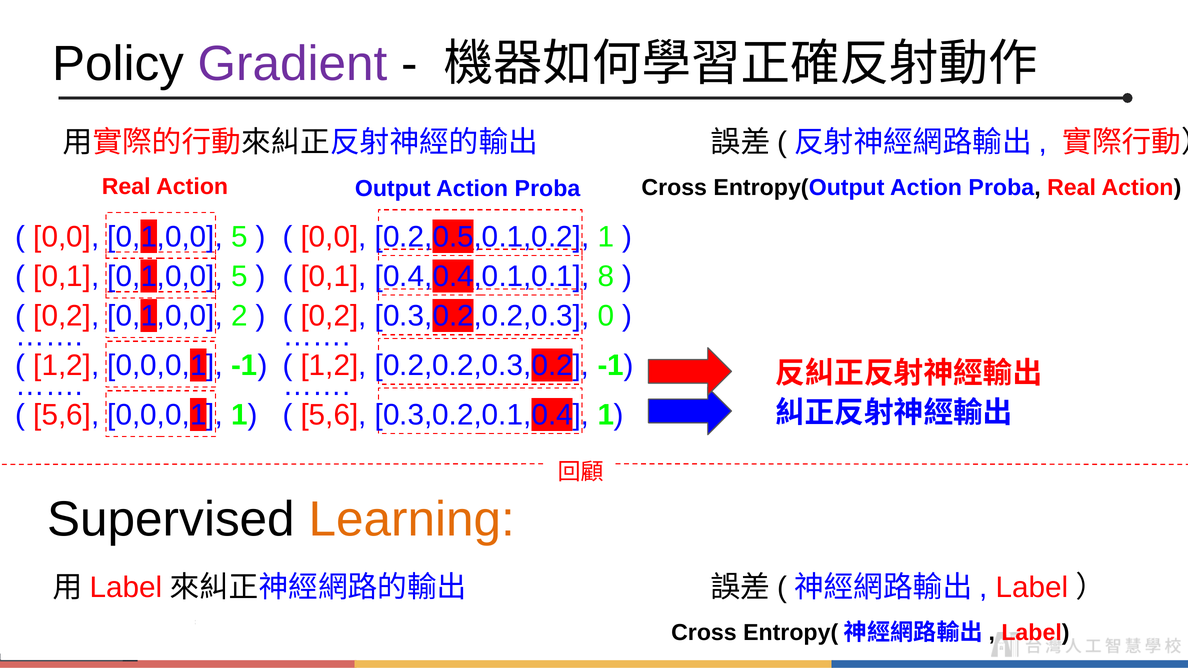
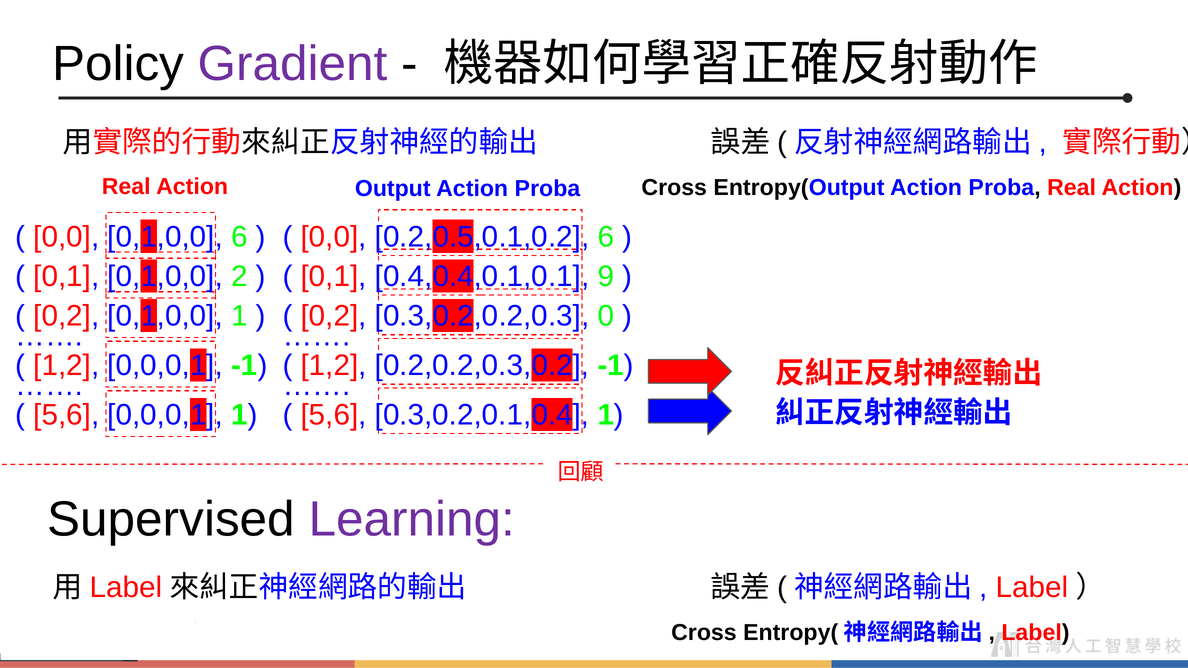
0,0 0,1,0,0 5: 5 -> 6 (239, 237)
0.2,0.5,0.1,0.2 1: 1 -> 6 (606, 237)
0,1 0,1,0,0 5: 5 -> 2 (239, 277)
8: 8 -> 9 (606, 277)
0,1,0,0 2: 2 -> 1 (239, 316)
Learning colour: orange -> purple (412, 519)
